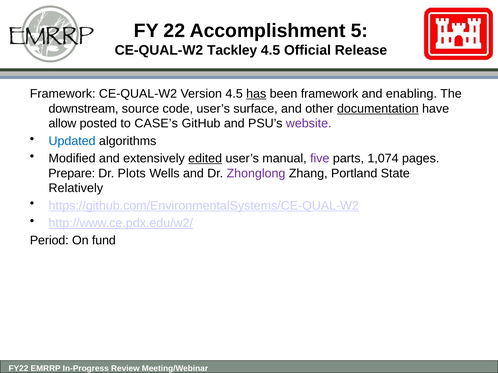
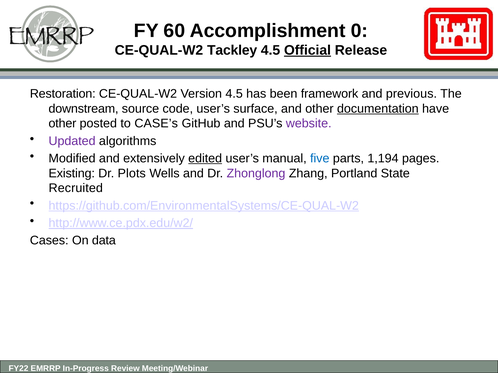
22: 22 -> 60 (174, 31)
5: 5 -> 0 (359, 31)
Official underline: none -> present (307, 50)
Framework: Framework -> Restoration (63, 94)
has underline: present -> none (256, 94)
enabling: enabling -> previous (411, 94)
allow: allow -> other (62, 124)
Updated colour: blue -> purple (72, 141)
five colour: purple -> blue (320, 159)
1,074: 1,074 -> 1,194 (383, 159)
Prepare: Prepare -> Existing (72, 174)
Relatively: Relatively -> Recruited (76, 188)
Period: Period -> Cases (49, 241)
fund: fund -> data (104, 241)
